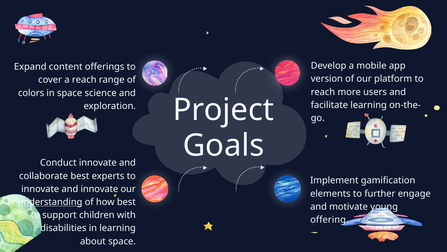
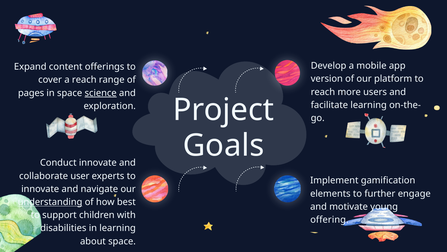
colors: colors -> pages (31, 93)
science underline: none -> present (101, 93)
collaborate best: best -> user (80, 176)
and innovate: innovate -> navigate (99, 189)
